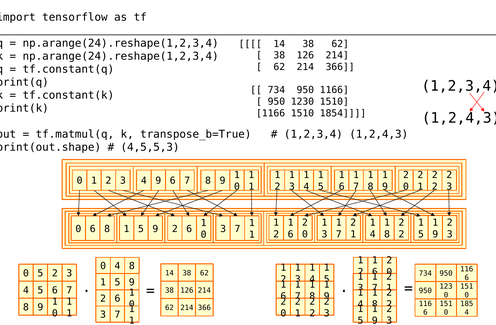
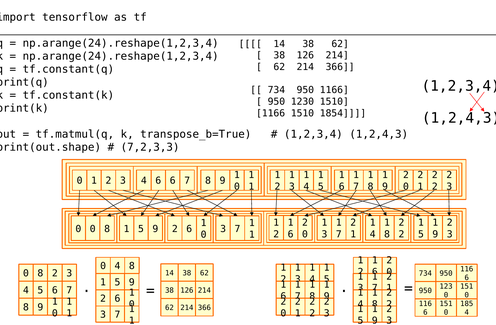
4,5,5,3: 4,5,5,3 -> 7,2,3,3 (150, 148)
4 9: 9 -> 6 (158, 181)
0 6: 6 -> 0 (93, 229)
5: 5 -> 8 (40, 274)
